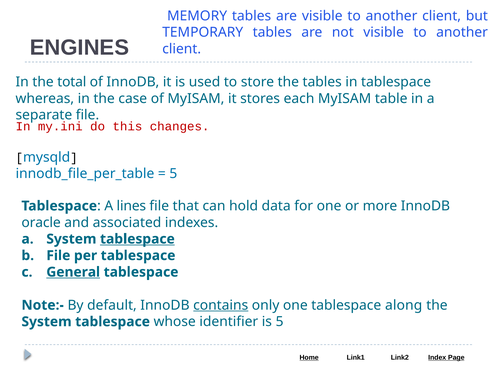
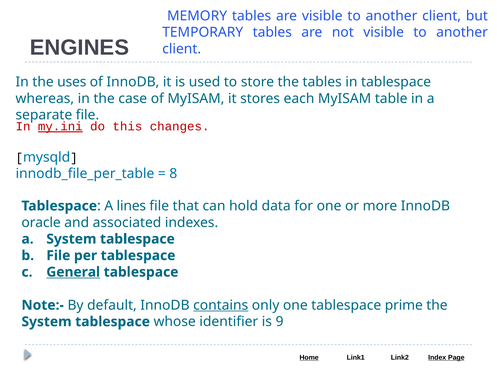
total: total -> uses (72, 82)
my.ini underline: none -> present (60, 127)
5: 5 -> 8 (173, 174)
tablespace underline: present -> none (137, 239)
along: along -> prime (404, 306)
is 5: 5 -> 9 (280, 322)
